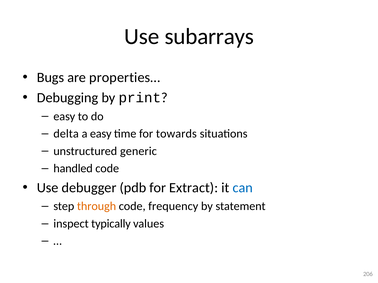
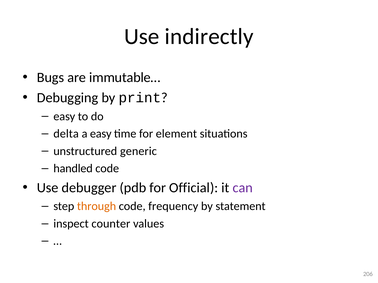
subarrays: subarrays -> indirectly (209, 37)
properties…: properties… -> immutable… (125, 78)
towards: towards -> element (176, 134)
Extract: Extract -> Official (194, 188)
can colour: blue -> purple (243, 188)
typically: typically -> counter (111, 224)
